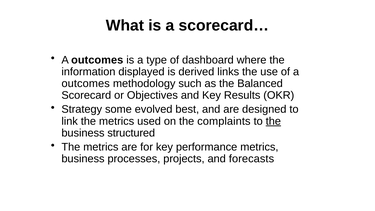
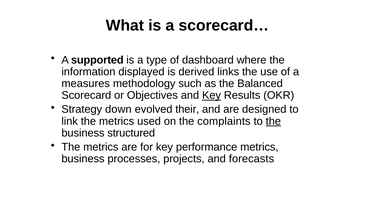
outcomes: outcomes -> supported (97, 60)
outcomes: outcomes -> measures (86, 84)
Key underline: none -> present (212, 95)
some: some -> down (118, 109)
best: best -> their (187, 109)
